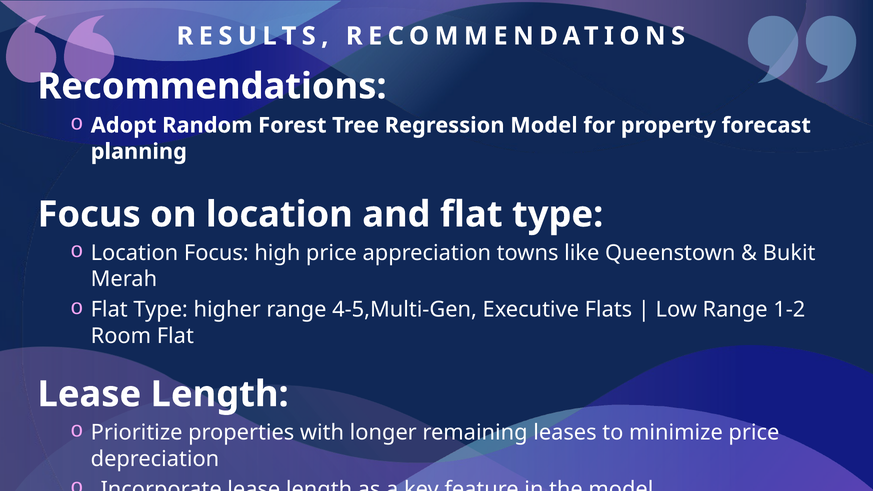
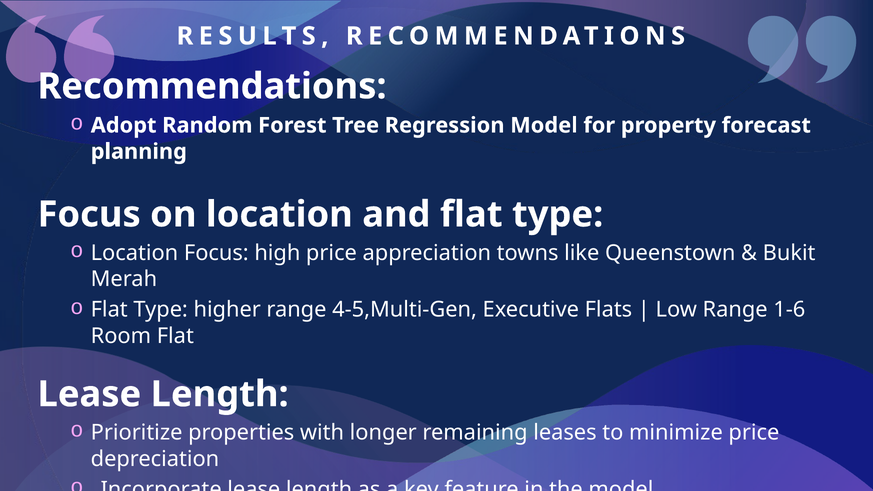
1-2: 1-2 -> 1-6 (789, 310)
